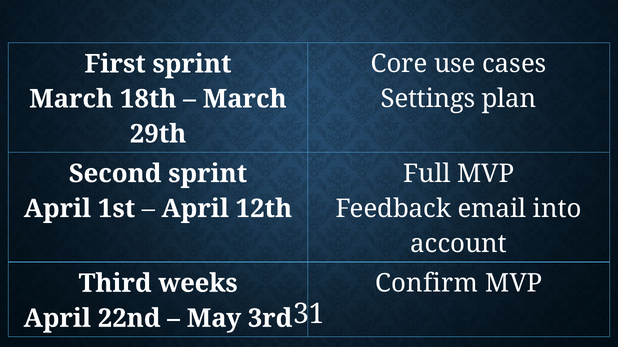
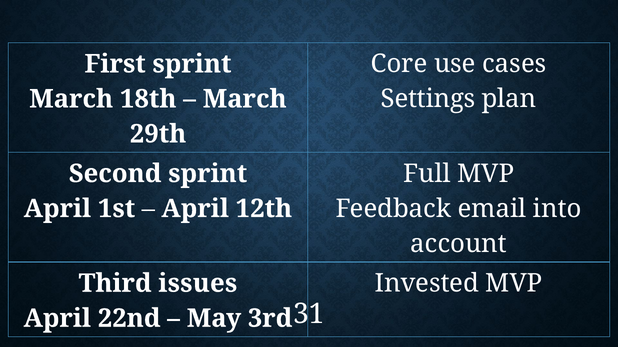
weeks: weeks -> issues (198, 284)
Confirm: Confirm -> Invested (427, 284)
